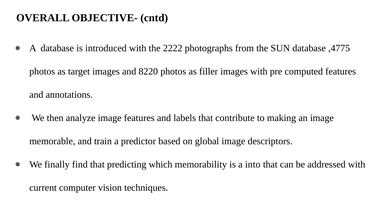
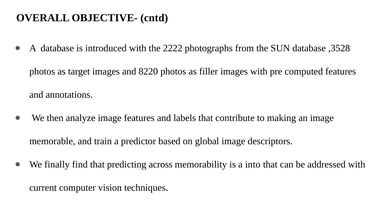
,4775: ,4775 -> ,3528 (339, 48)
which: which -> across (161, 165)
